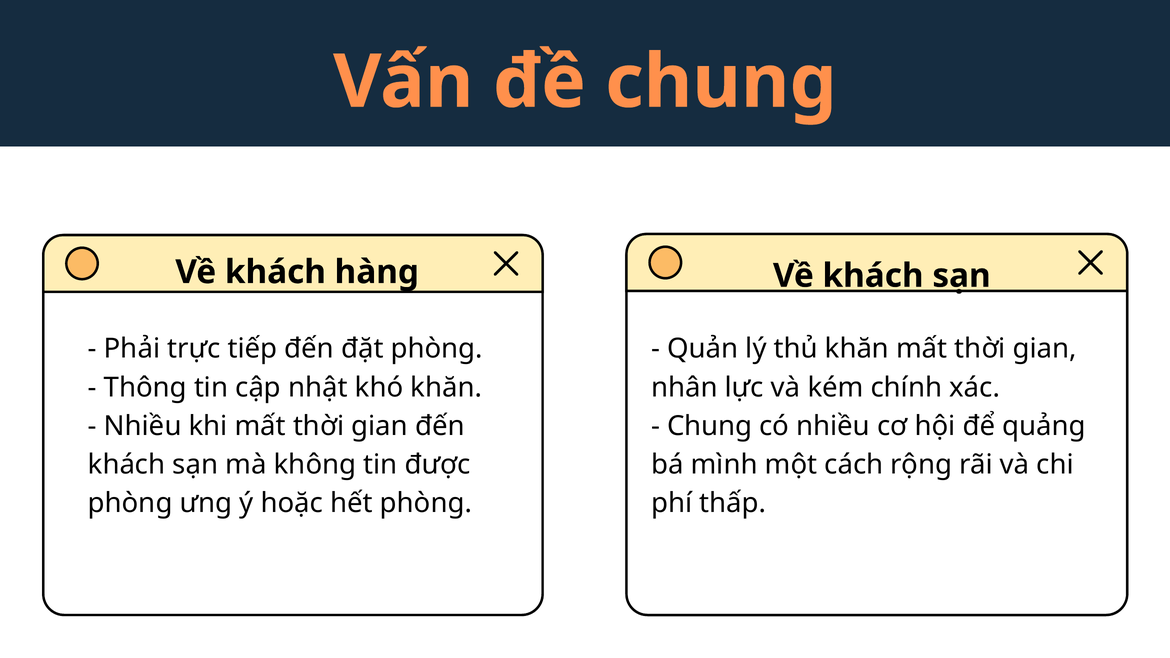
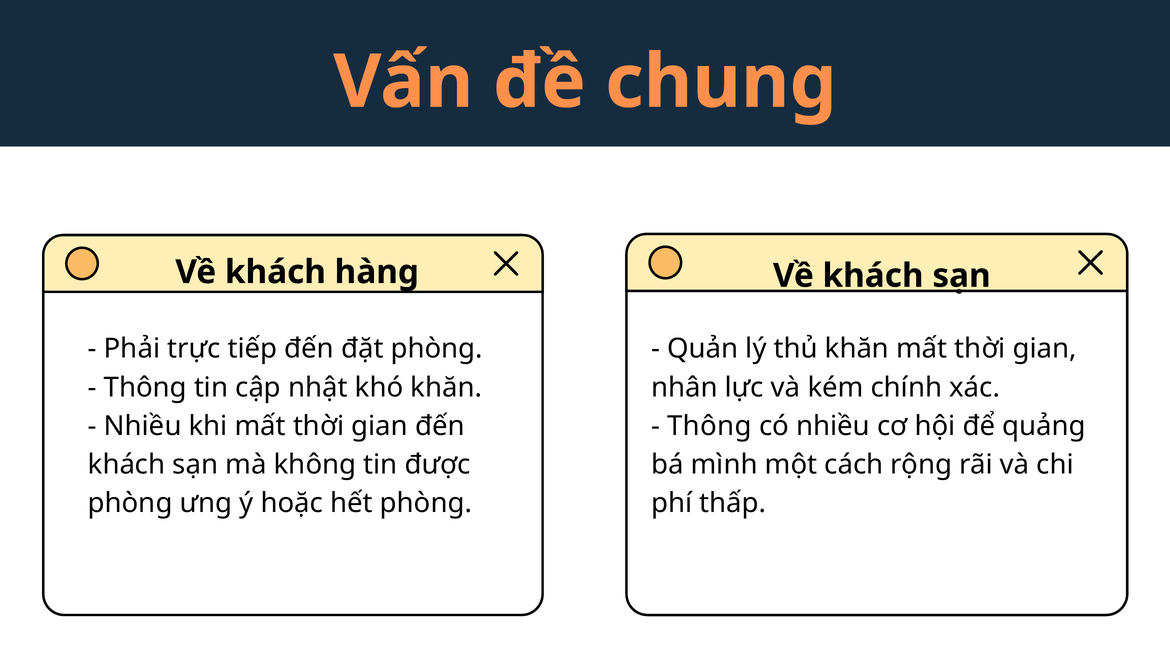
Chung: Chung -> Thông (709, 426)
